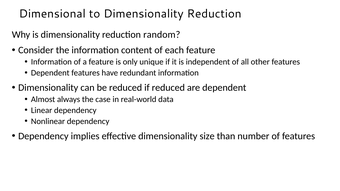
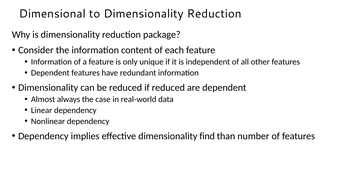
random: random -> package (162, 35)
size: size -> find (207, 136)
